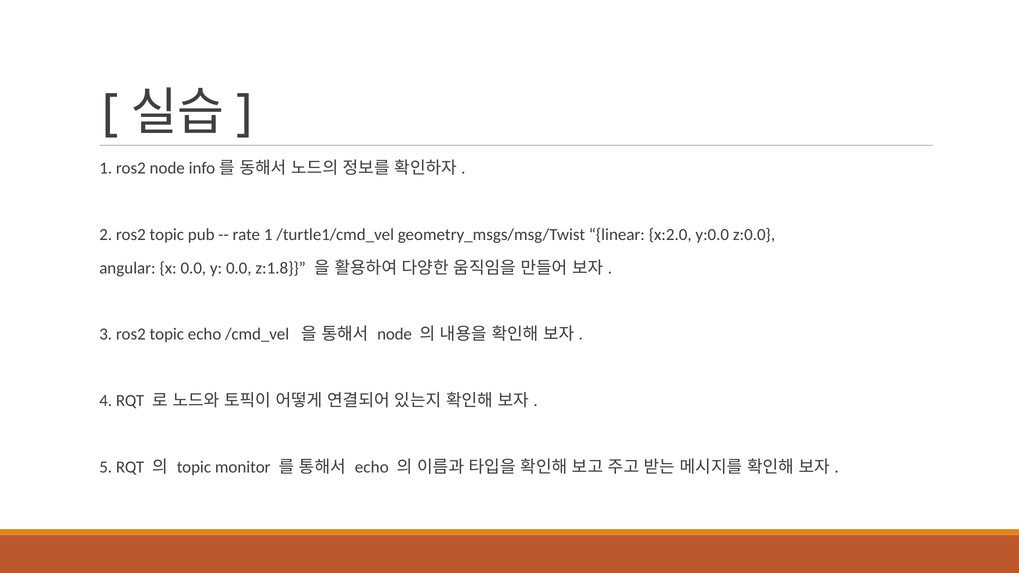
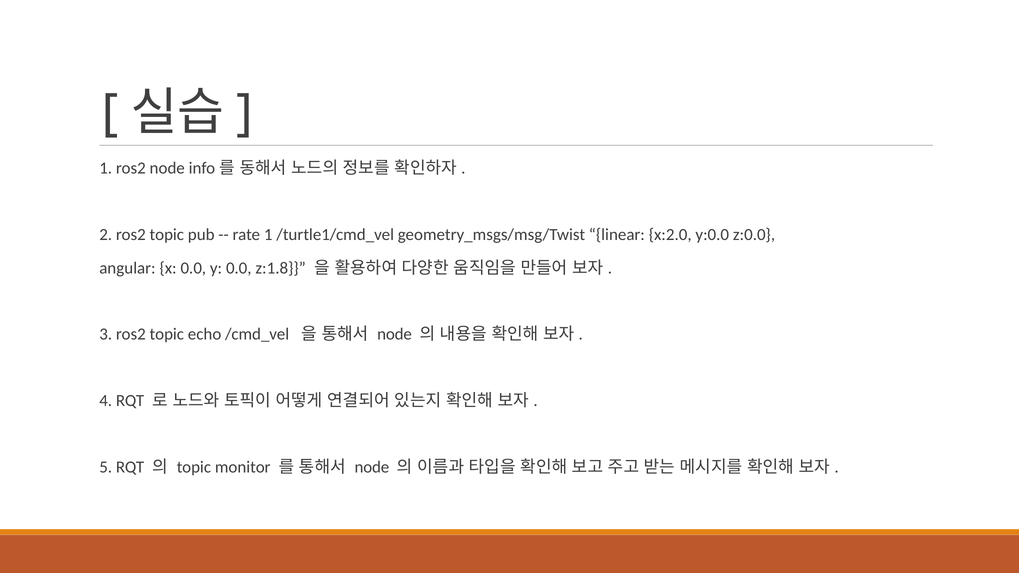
echo: echo -> node (372, 467)
